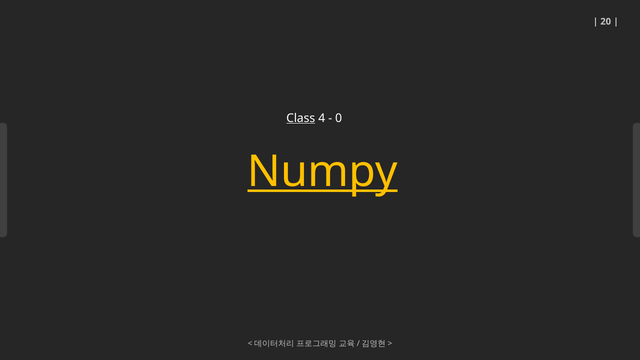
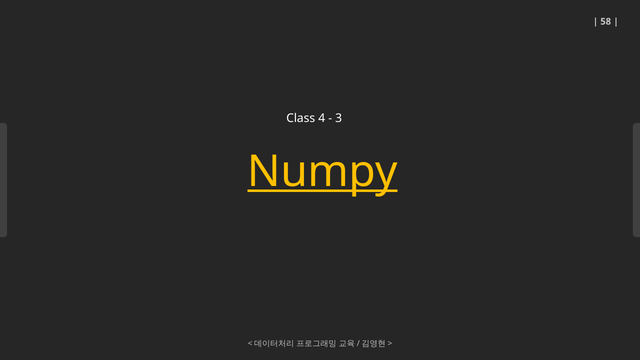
20: 20 -> 58 (606, 22)
Class underline: present -> none (301, 118)
0: 0 -> 3 (339, 118)
